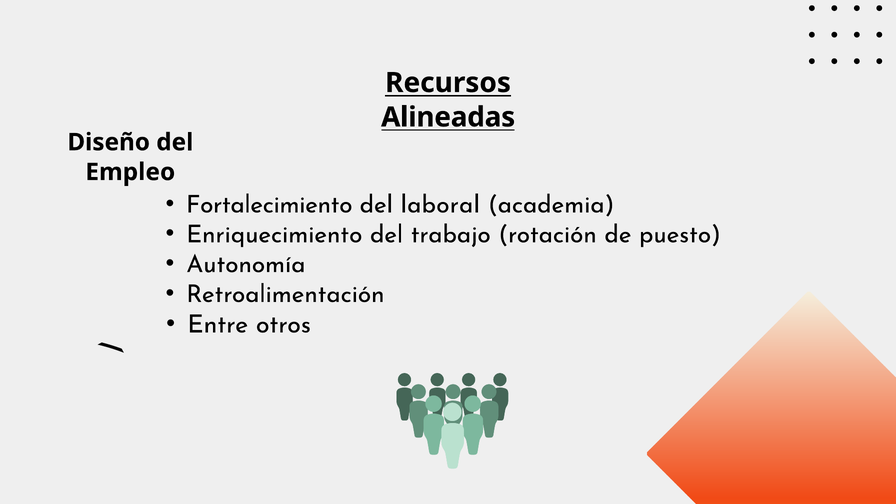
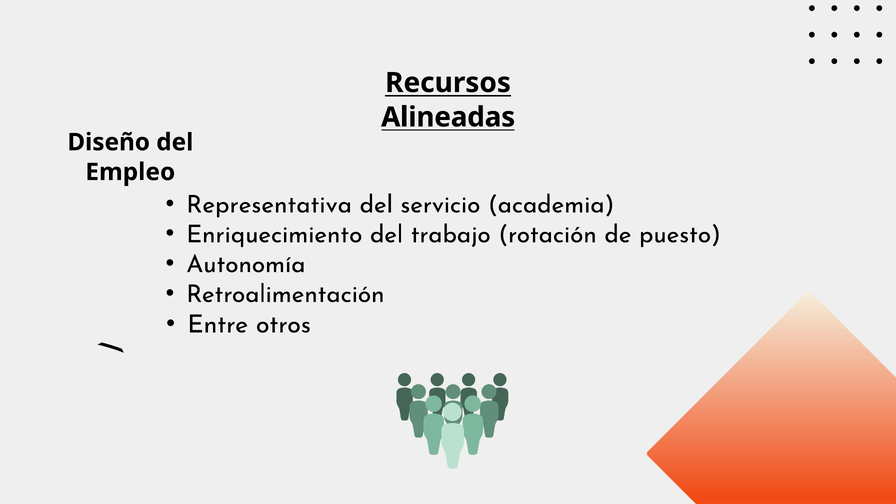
Fortalecimiento: Fortalecimiento -> Representativa (269, 204)
laboral: laboral -> servicio (440, 204)
